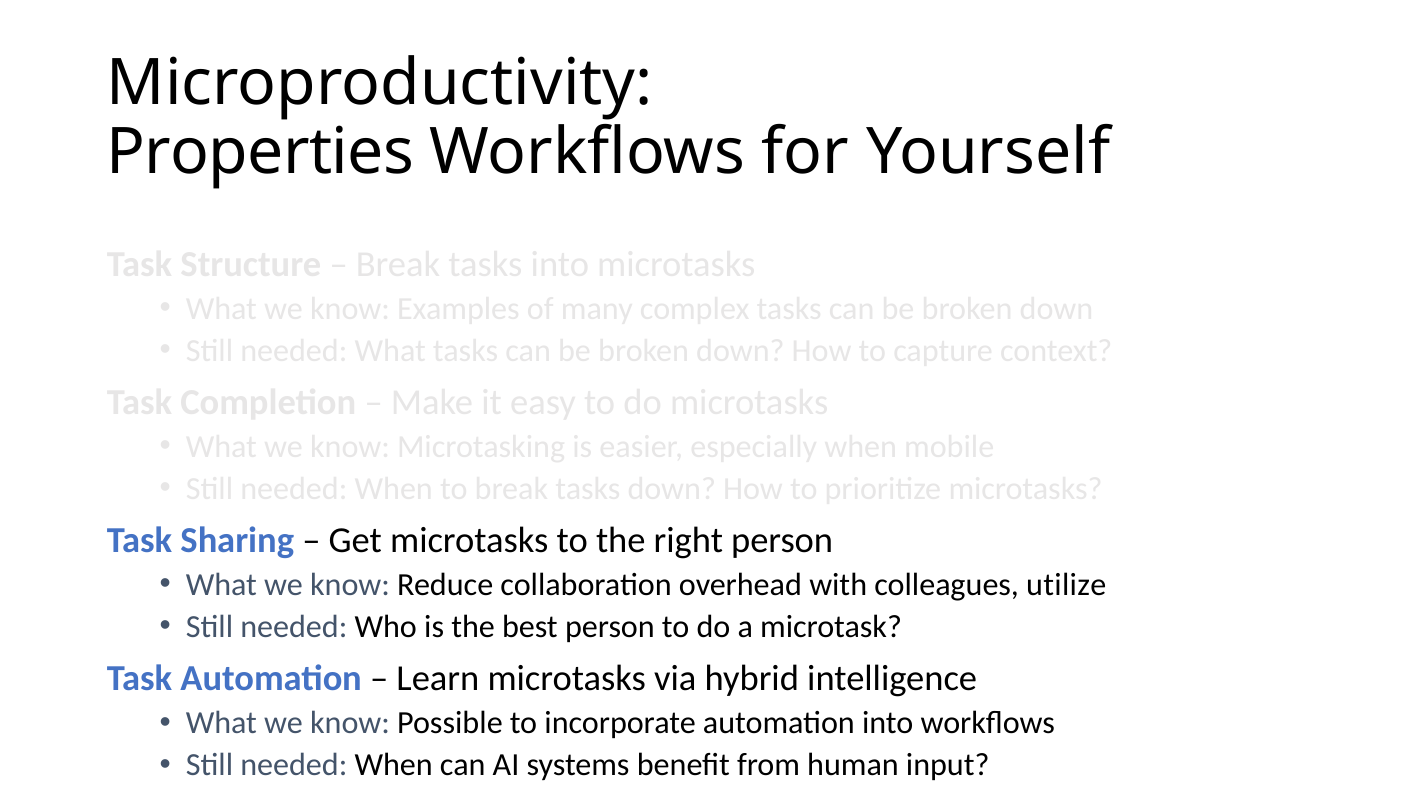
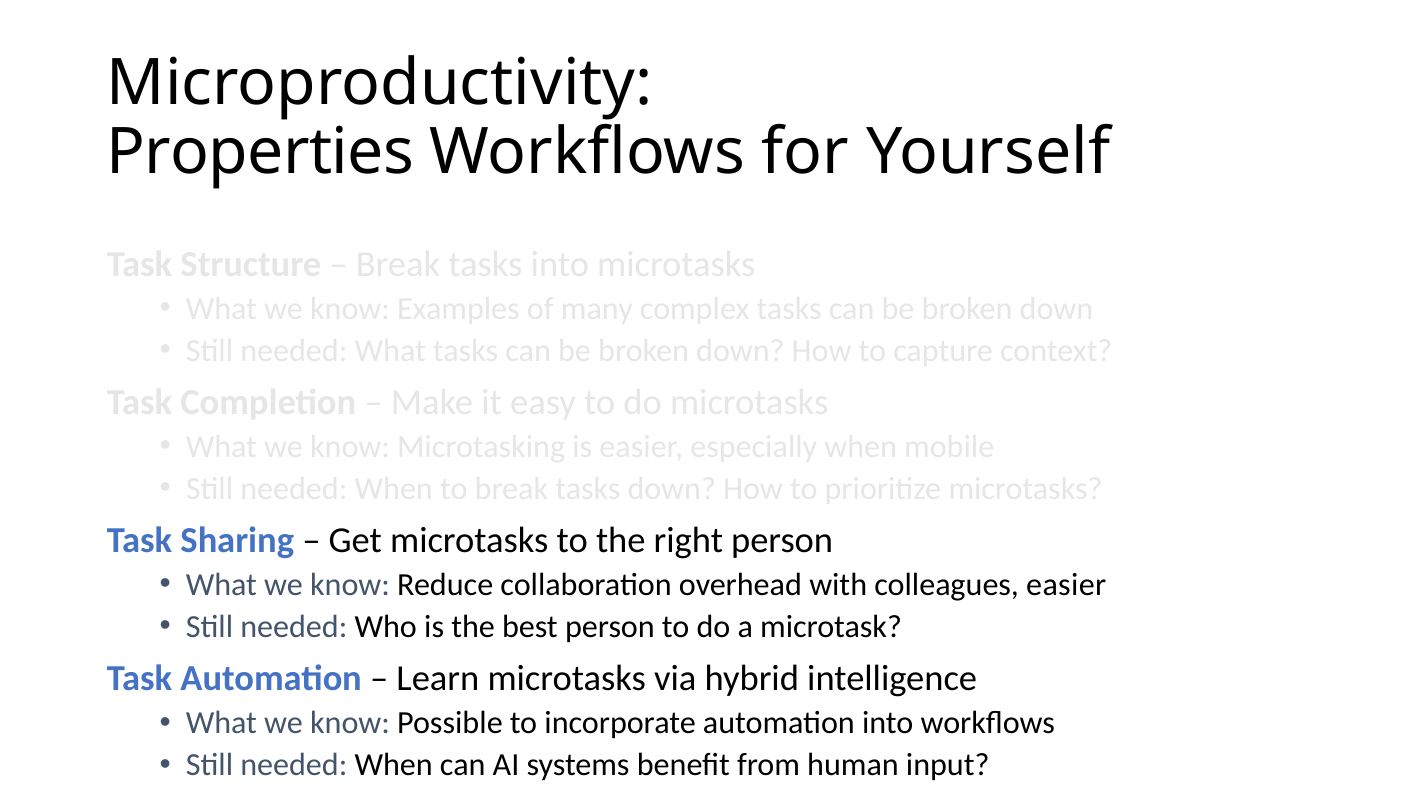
colleagues utilize: utilize -> easier (1066, 585)
